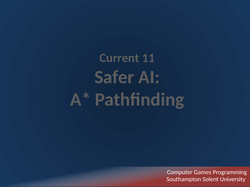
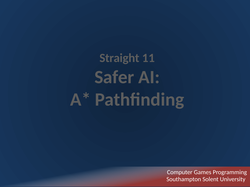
Current: Current -> Straight (119, 58)
